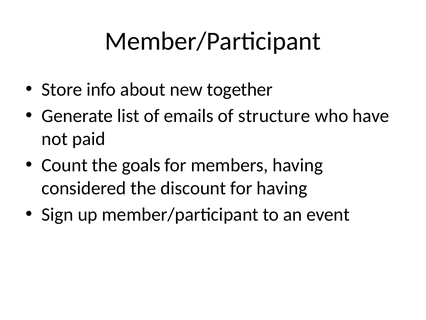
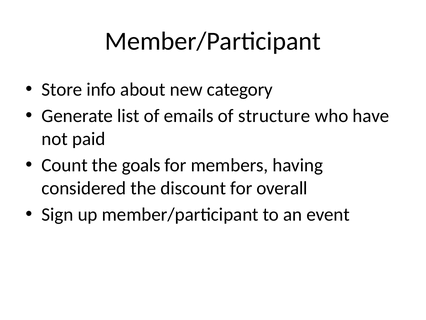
together: together -> category (240, 89)
for having: having -> overall (282, 188)
